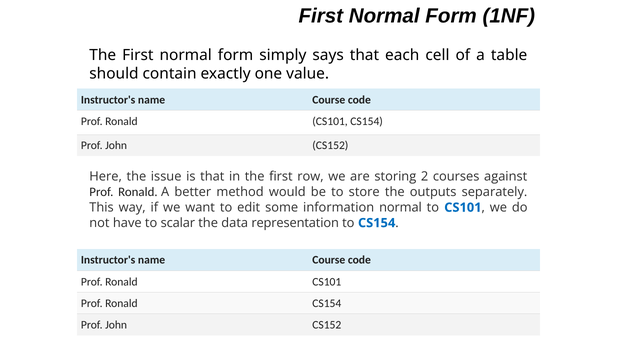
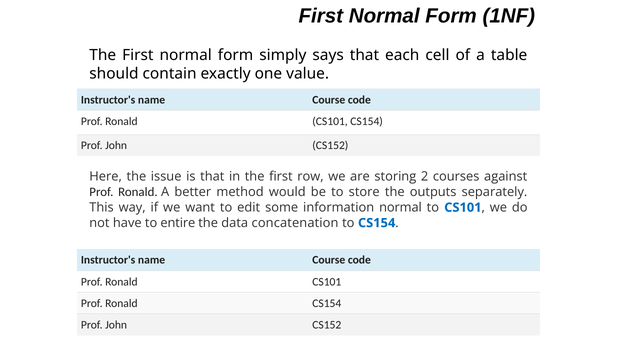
scalar: scalar -> entire (178, 223)
representation: representation -> concatenation (295, 223)
